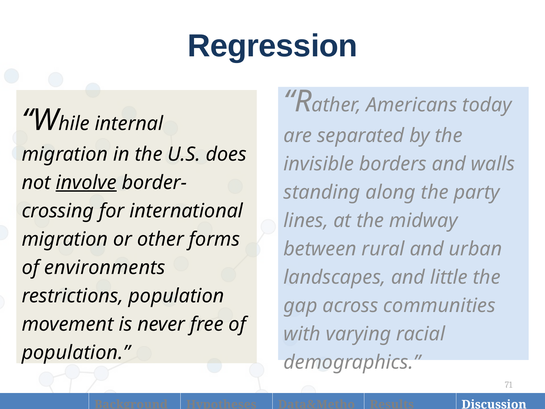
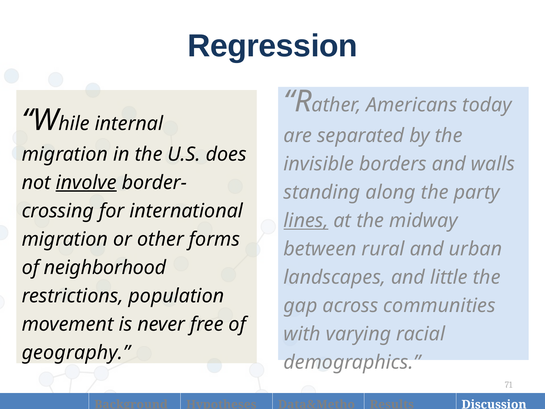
lines underline: none -> present (306, 220)
environments: environments -> neighborhood (105, 267)
population: population -> geography (76, 352)
